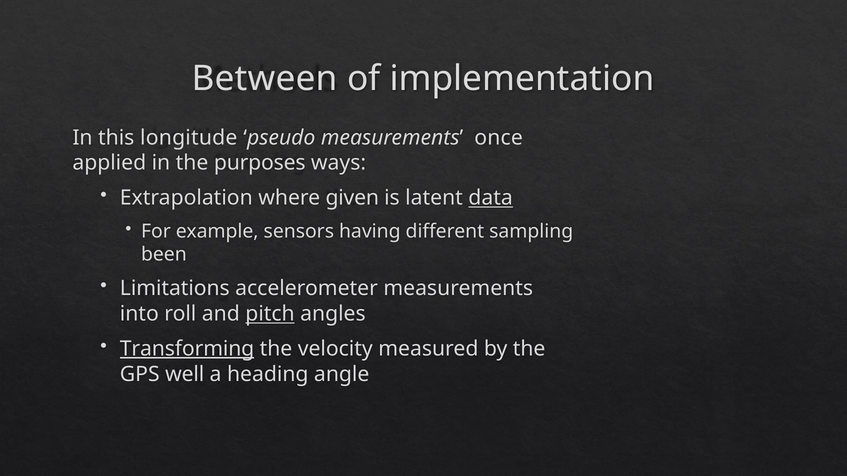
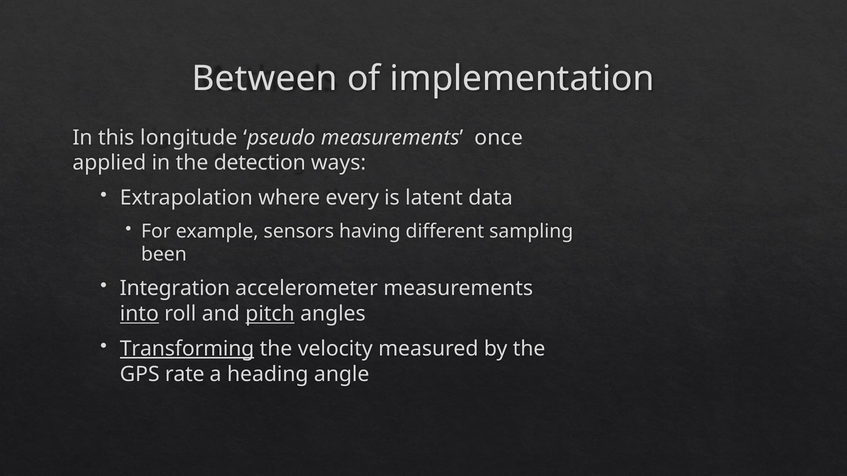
purposes: purposes -> detection (260, 163)
given: given -> every (352, 198)
data underline: present -> none (491, 198)
Limitations: Limitations -> Integration (175, 289)
into underline: none -> present (139, 314)
well: well -> rate (185, 374)
